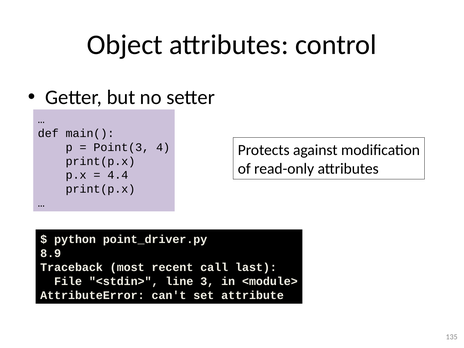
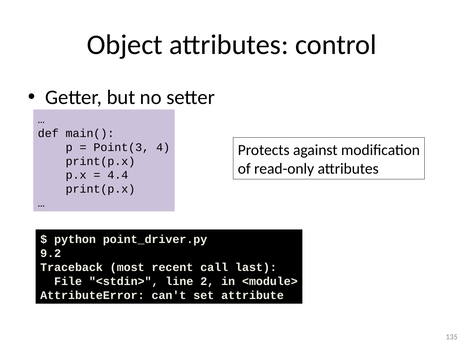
8.9: 8.9 -> 9.2 (51, 253)
3: 3 -> 2 (207, 281)
